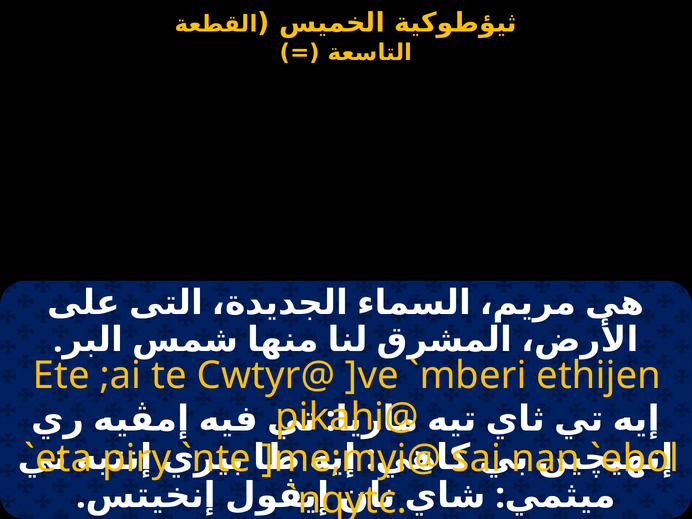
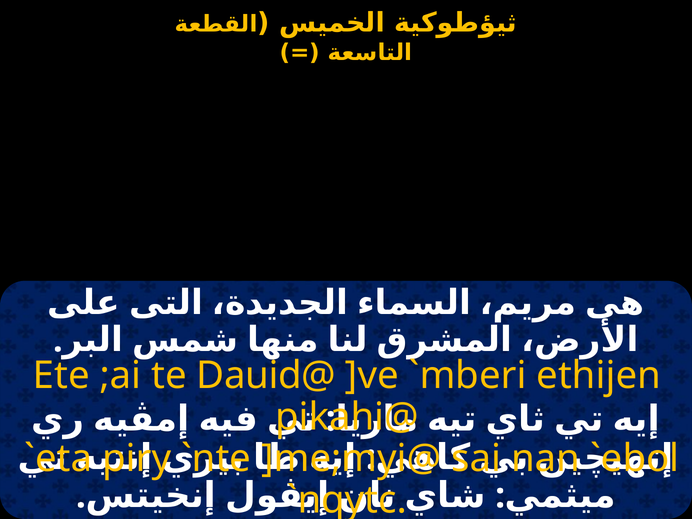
Cwtyr@: Cwtyr@ -> Dauid@ (266, 376)
